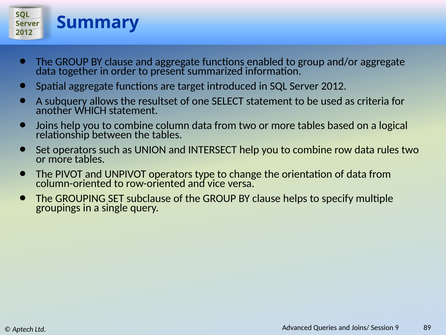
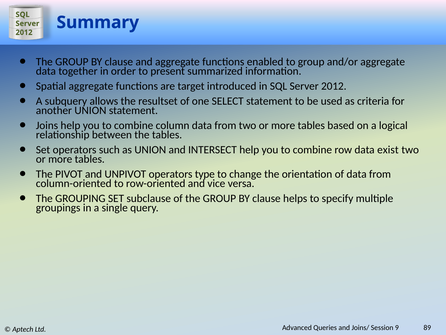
another WHICH: WHICH -> UNION (90, 110)
rules: rules -> exist (388, 150)
